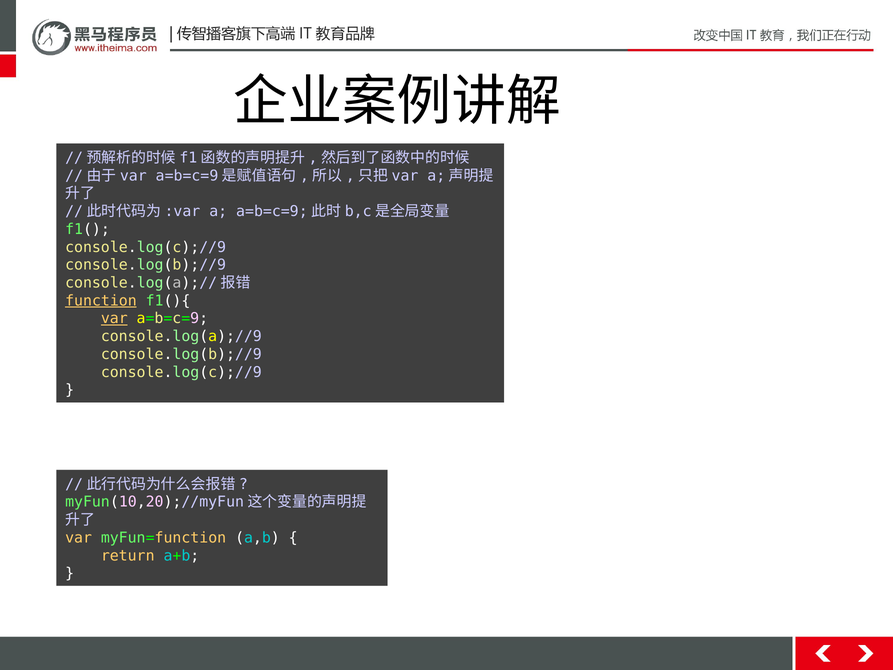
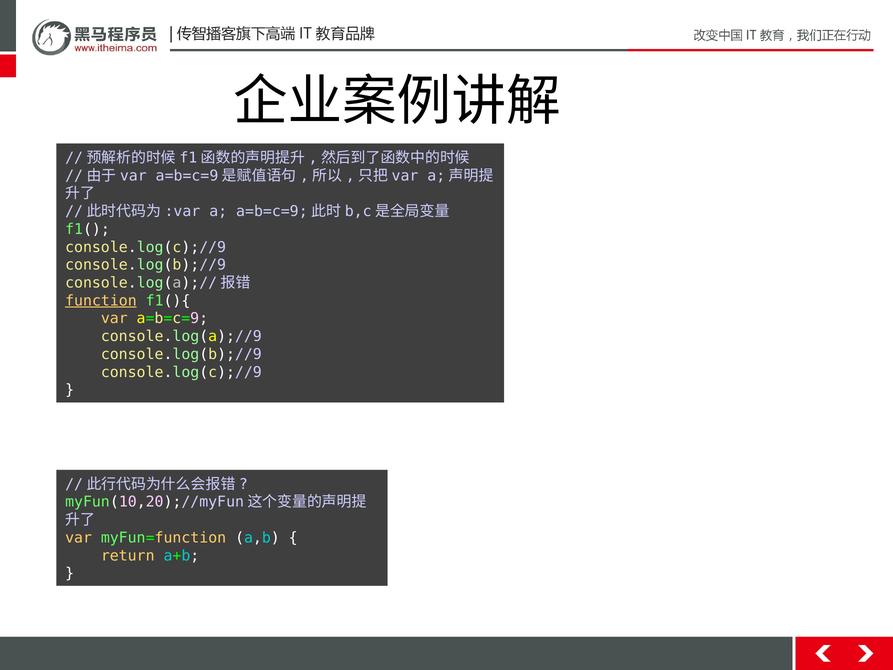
var underline: present -> none (114, 318)
